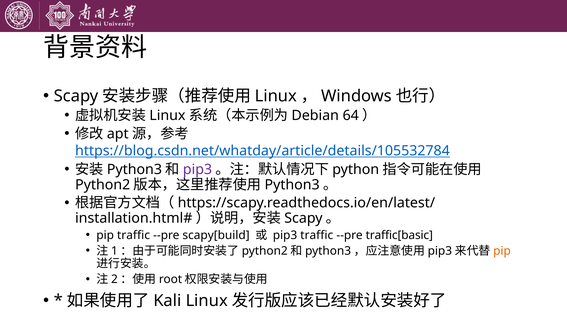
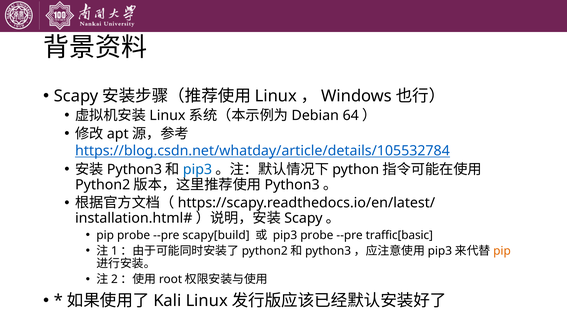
pip3 colour: purple -> blue (197, 169)
pip traffic: traffic -> probe (134, 235)
pip3 traffic: traffic -> probe (317, 235)
